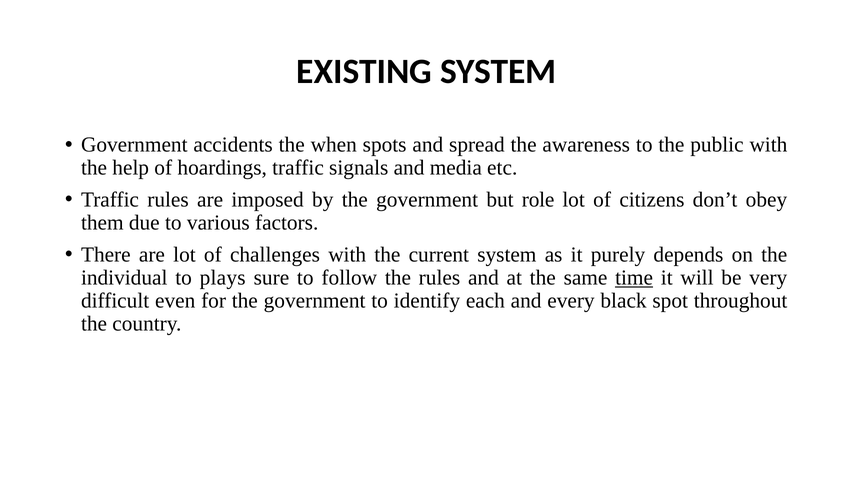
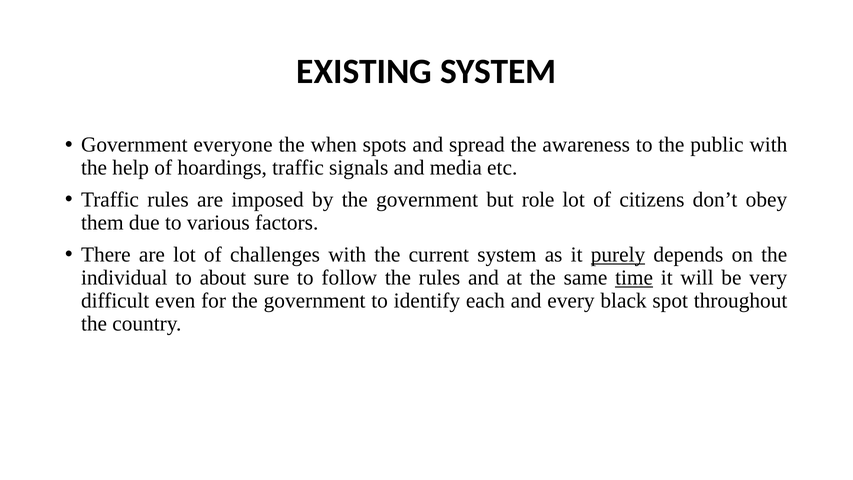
accidents: accidents -> everyone (233, 145)
purely underline: none -> present (618, 255)
plays: plays -> about (223, 278)
